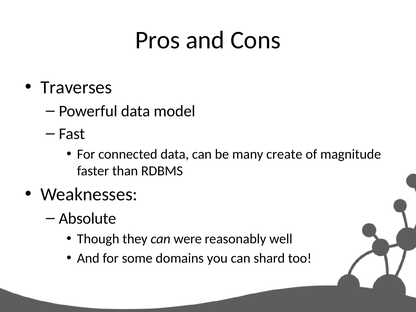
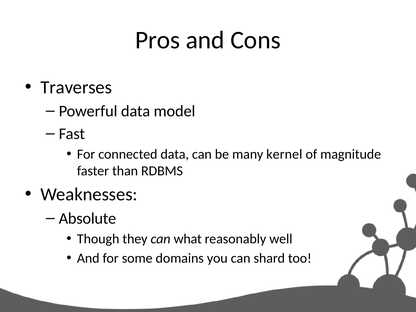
create: create -> kernel (284, 154)
were: were -> what (188, 239)
